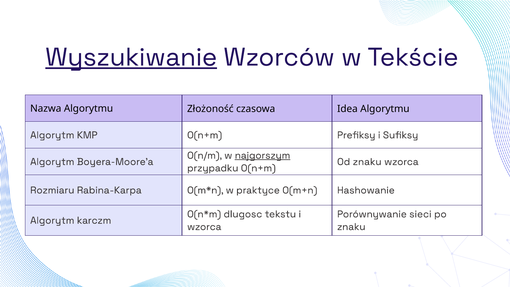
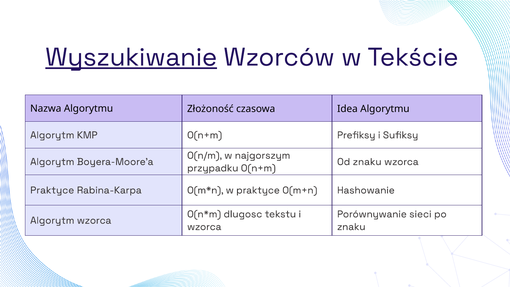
najgorszym underline: present -> none (263, 155)
Rozmiaru: Rozmiaru -> Praktyce (52, 190)
Algorytm karczm: karczm -> wzorca (94, 220)
